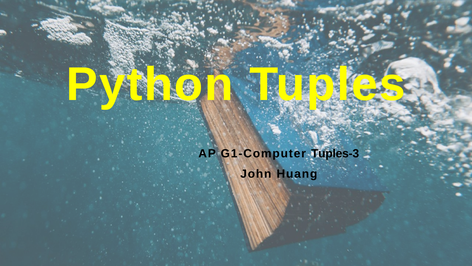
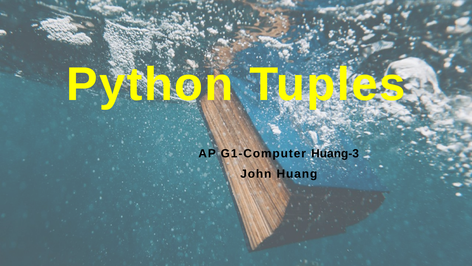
Tuples-3: Tuples-3 -> Huang-3 (335, 153)
